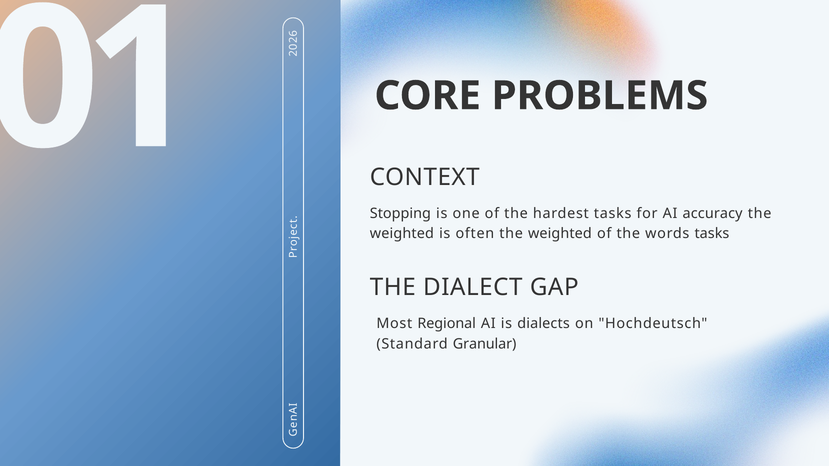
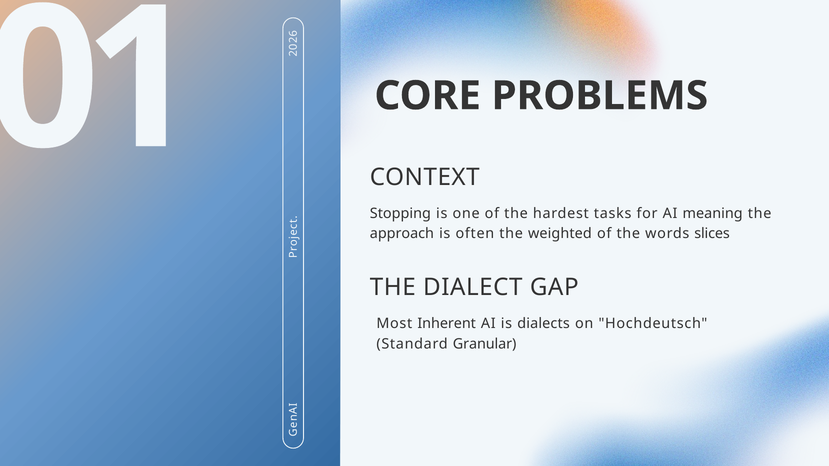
accuracy: accuracy -> meaning (713, 214)
weighted: weighted -> approach (402, 234)
words tasks: tasks -> slices (712, 234)
Regional: Regional -> Inherent (447, 324)
